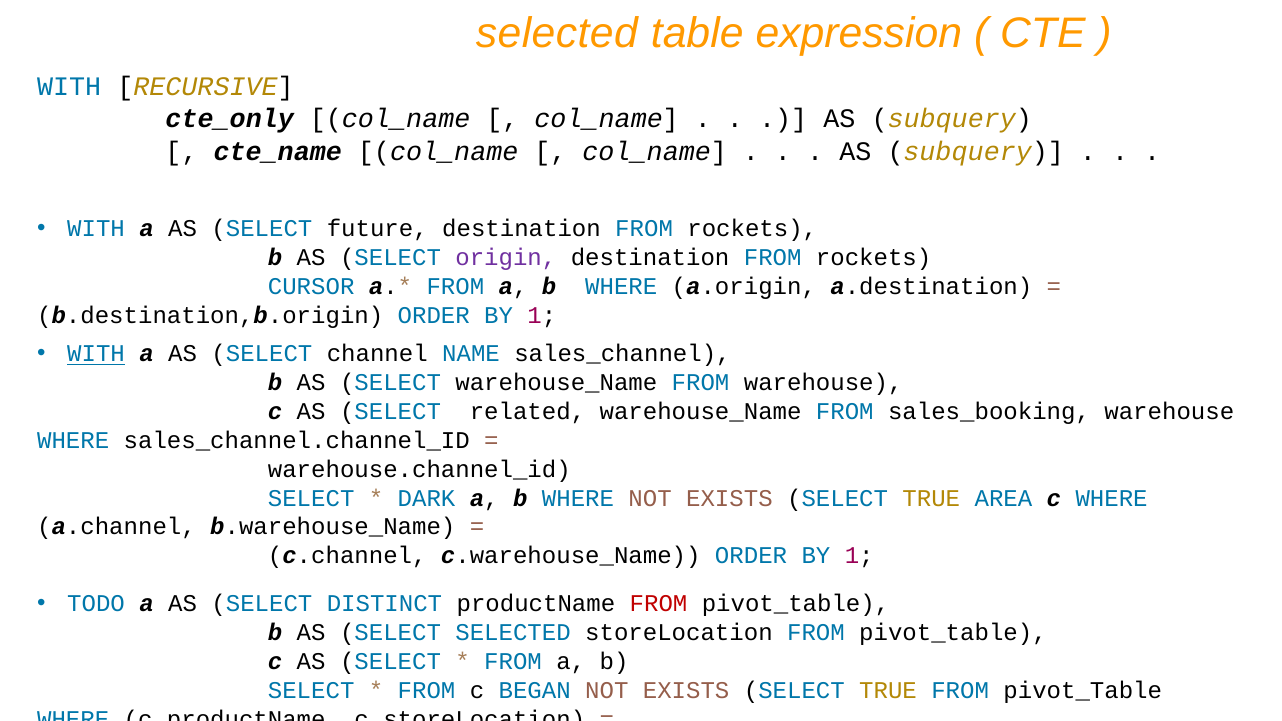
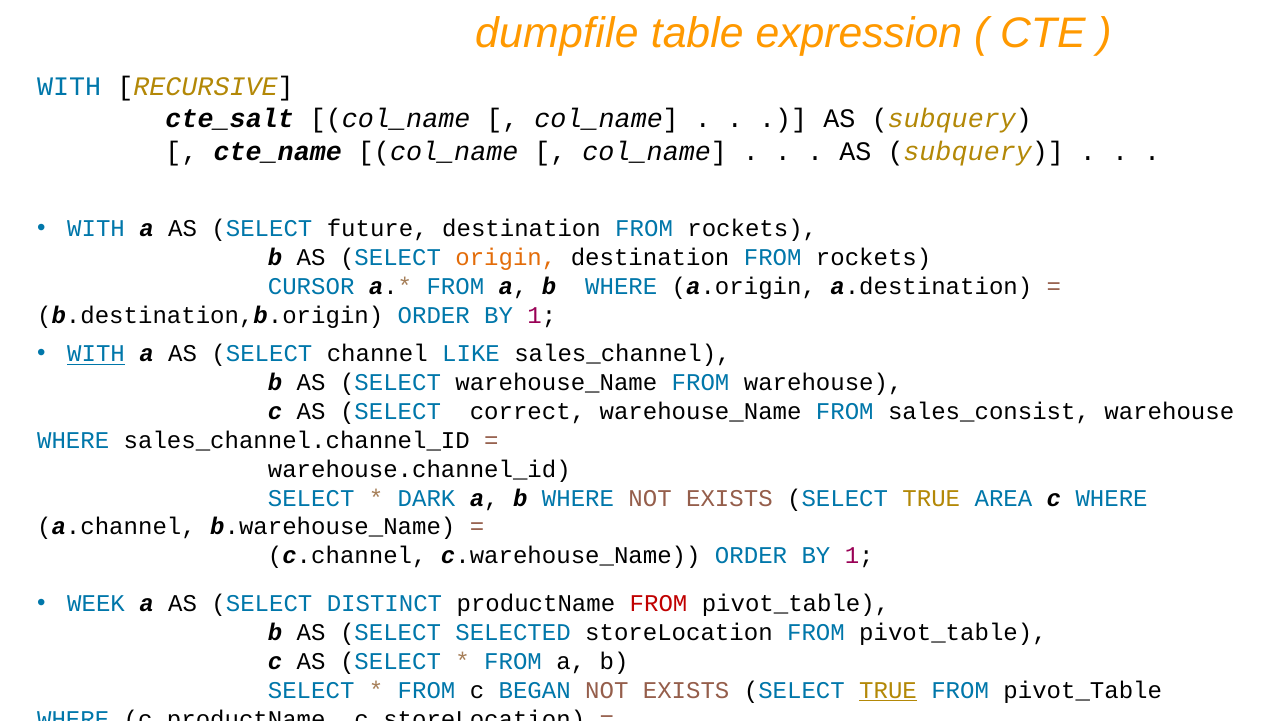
selected: selected -> dumpfile (557, 33)
cte_only: cte_only -> cte_salt (230, 119)
origin colour: purple -> orange (506, 258)
NAME: NAME -> LIKE (471, 354)
related: related -> correct (527, 412)
sales_booking: sales_booking -> sales_consist (989, 412)
TODO: TODO -> WEEK (96, 604)
TRUE underline: none -> present (888, 691)
